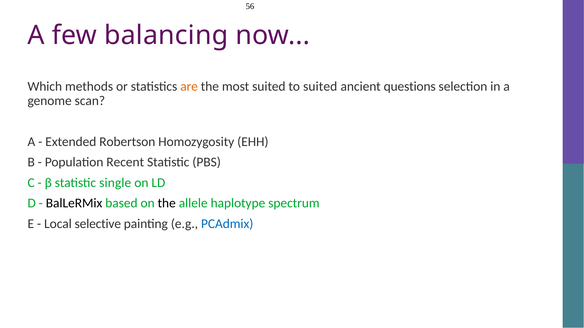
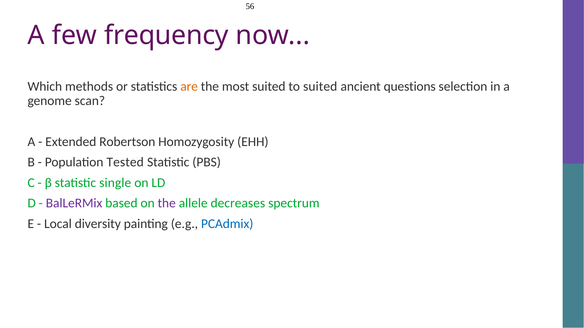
balancing: balancing -> frequency (166, 35)
Recent: Recent -> Tested (125, 162)
BalLeRMix colour: black -> purple (74, 203)
the colour: black -> purple (167, 203)
haplotype: haplotype -> decreases (238, 203)
selective: selective -> diversity (98, 224)
